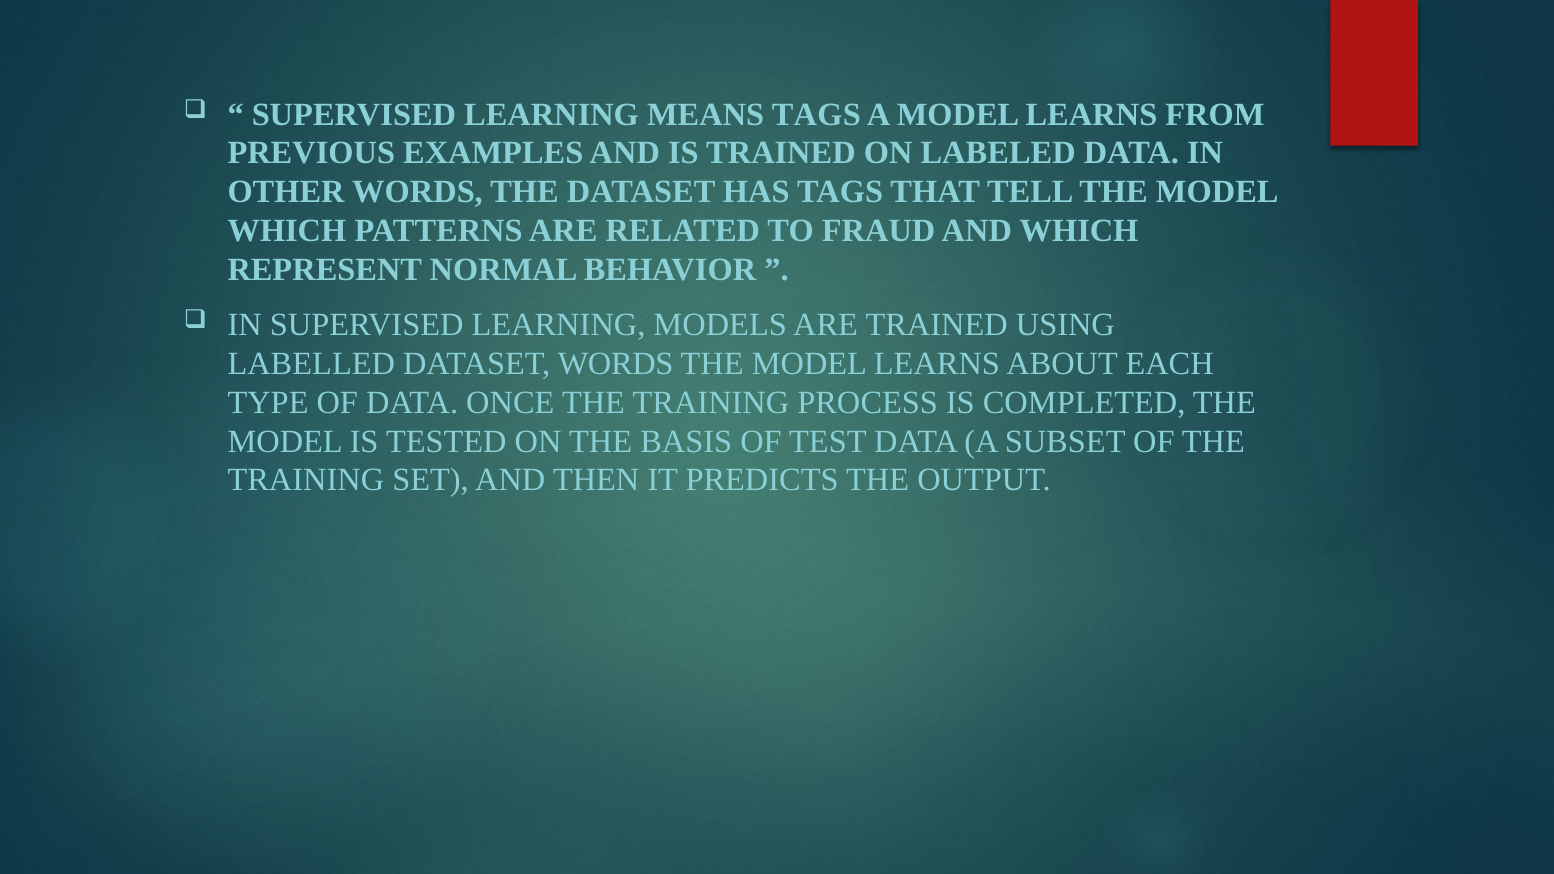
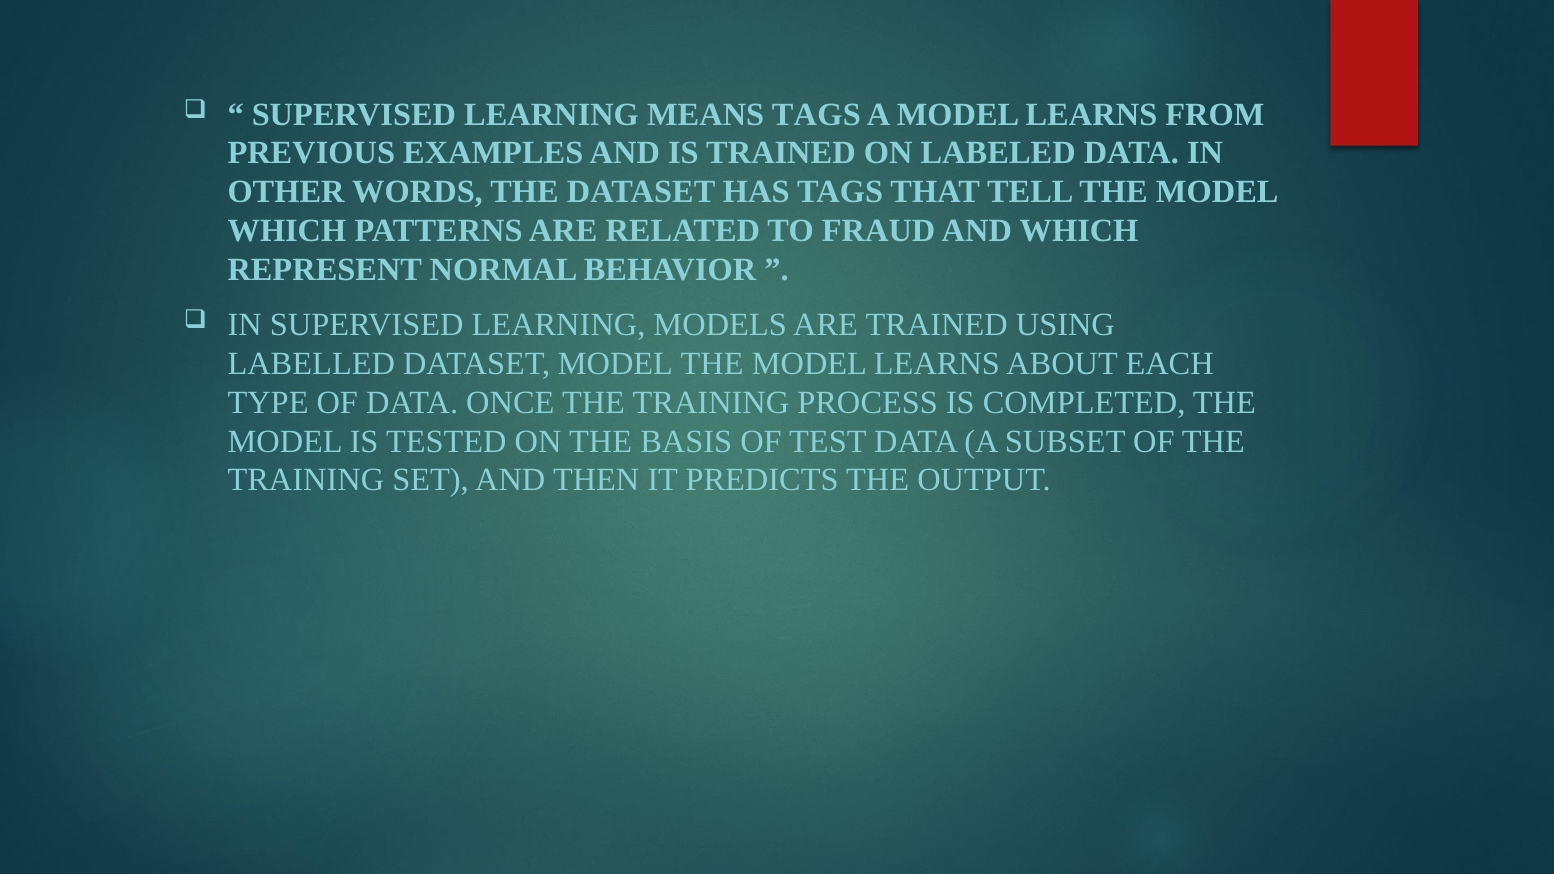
DATASET WORDS: WORDS -> MODEL (615, 364)
